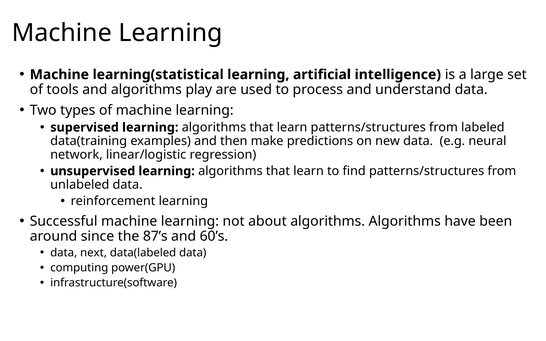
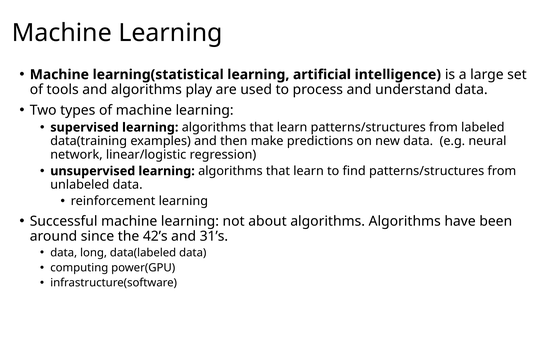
87’s: 87’s -> 42’s (155, 236)
60’s: 60’s -> 31’s (214, 236)
next: next -> long (94, 253)
